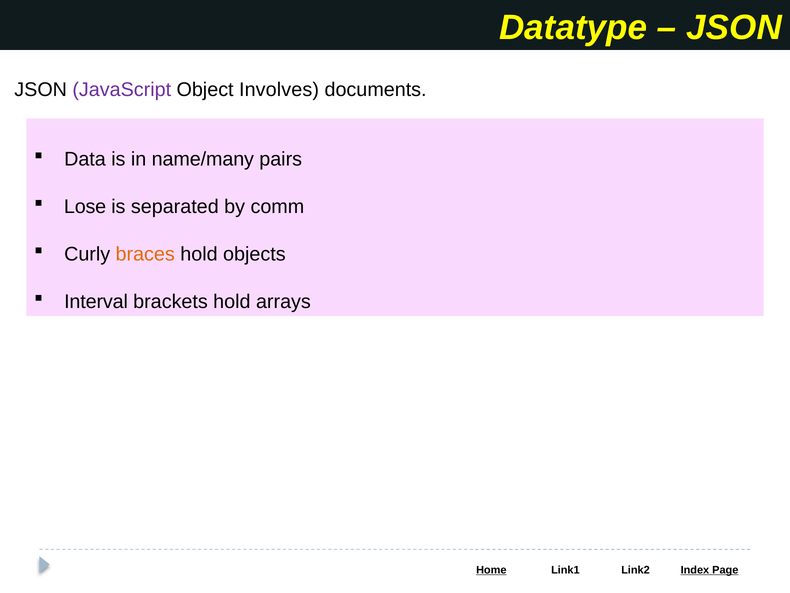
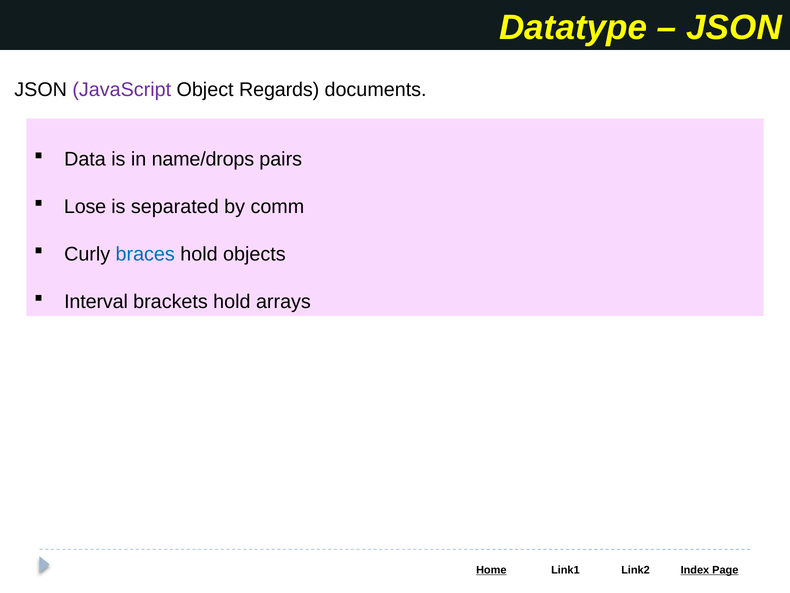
Involves: Involves -> Regards (279, 89)
name/many: name/many -> name/drops (203, 159)
braces colour: orange -> blue (145, 254)
